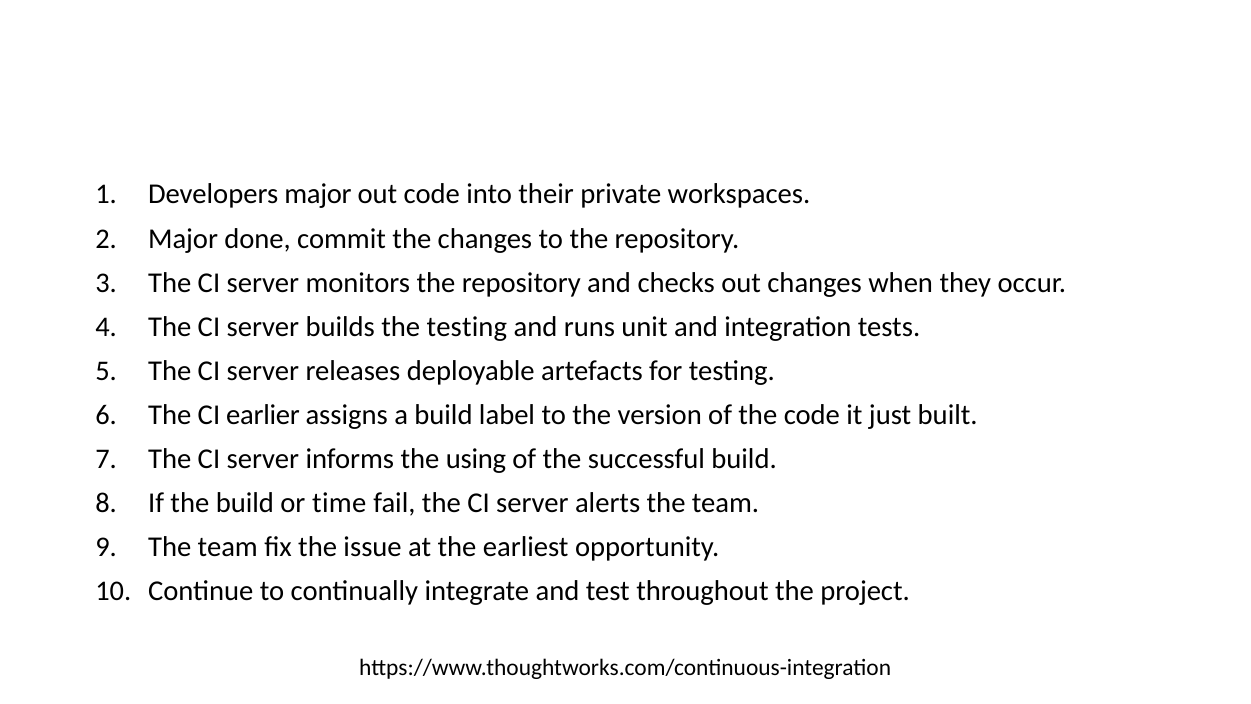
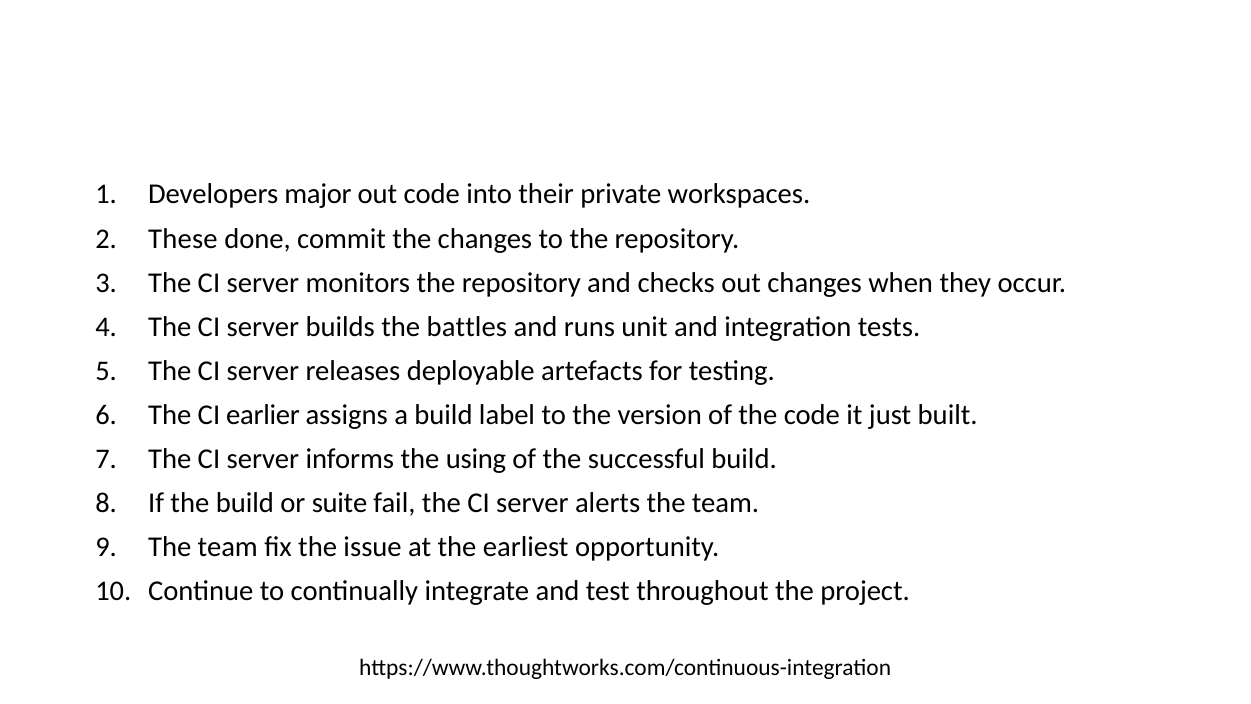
Major: Major -> These (183, 238)
the testing: testing -> battles (467, 326)
time: time -> suite (340, 502)
